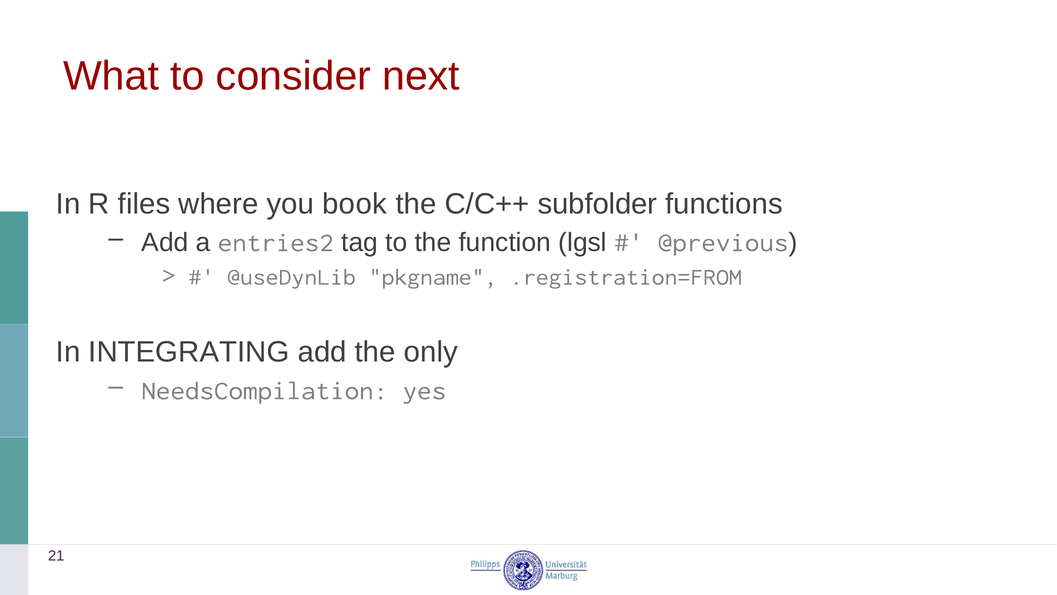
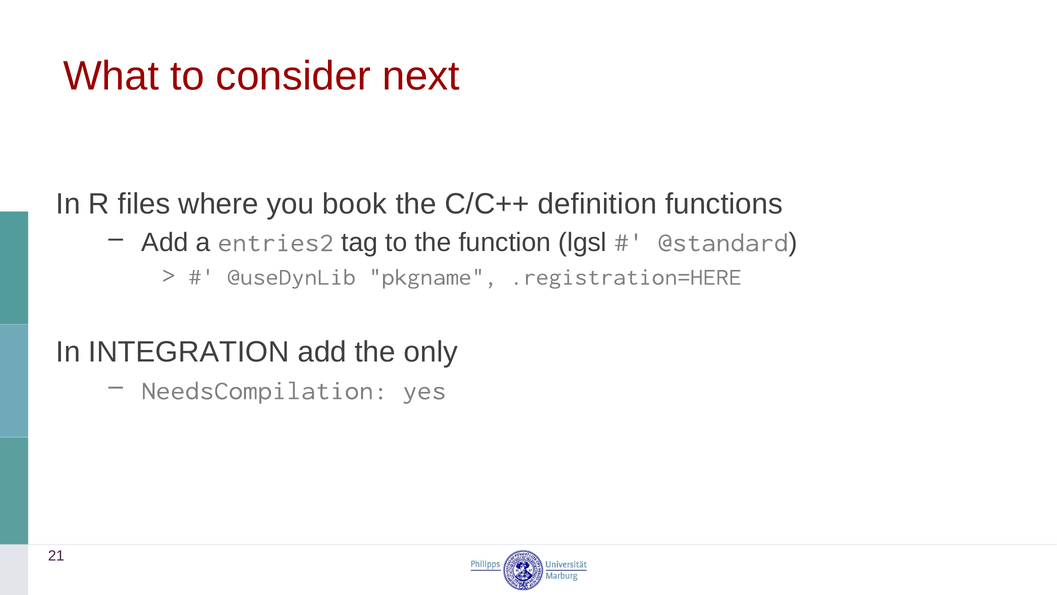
subfolder: subfolder -> definition (597, 204)
@previous: @previous -> @standard (723, 242)
.registration=FROM: .registration=FROM -> .registration=HERE (626, 277)
INTEGRATING: INTEGRATING -> INTEGRATION (189, 352)
